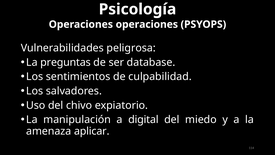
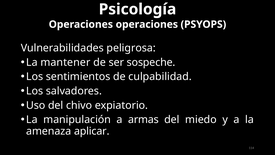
preguntas: preguntas -> mantener (65, 62)
database: database -> sospeche (151, 62)
digital: digital -> armas (143, 119)
